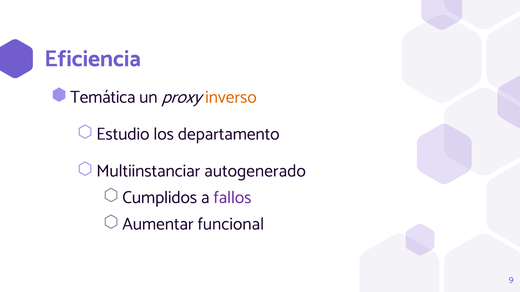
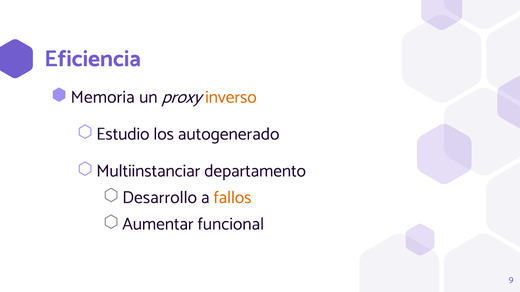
Temática: Temática -> Memoria (103, 97)
departamento: departamento -> autogenerado (229, 134)
autogenerado: autogenerado -> departamento (255, 171)
Cumplidos: Cumplidos -> Desarrollo (160, 198)
fallos colour: purple -> orange (232, 198)
